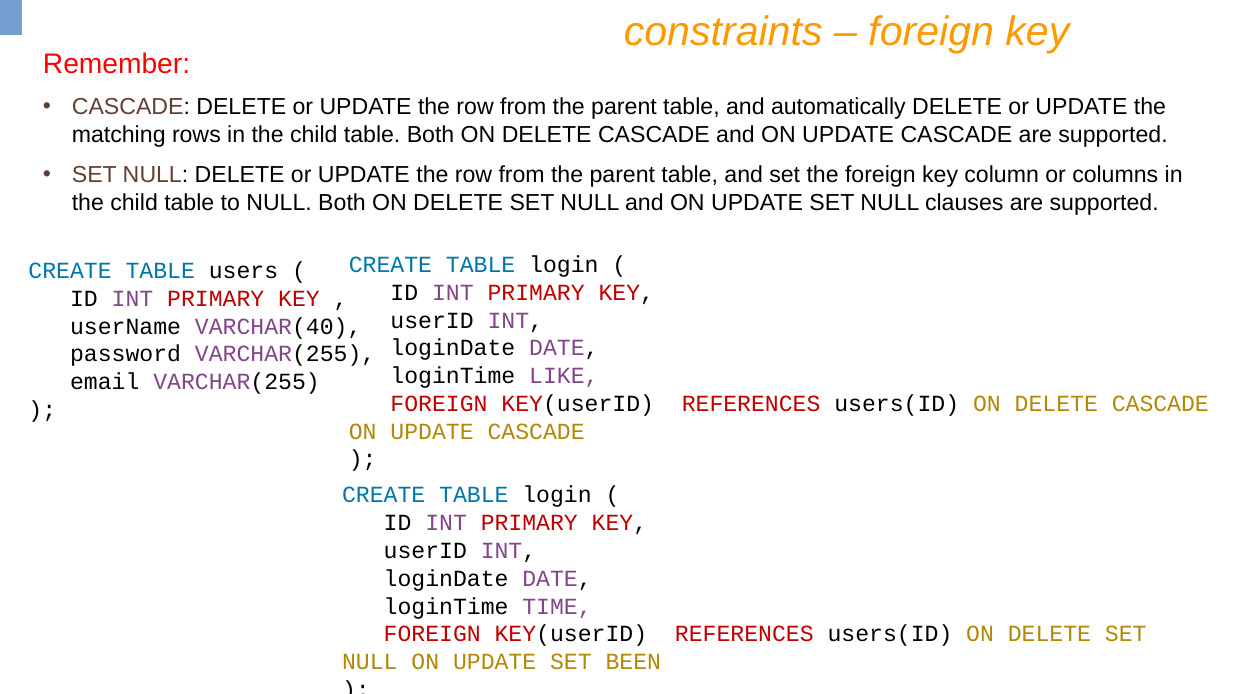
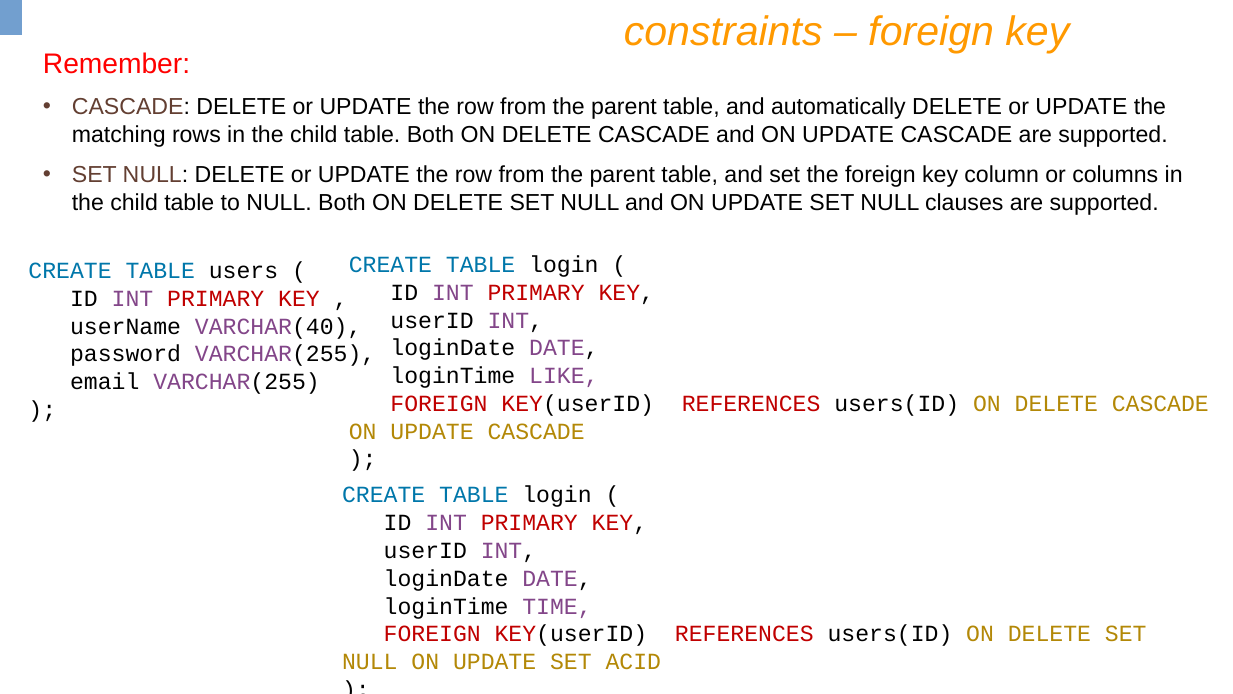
BEEN: BEEN -> ACID (633, 661)
